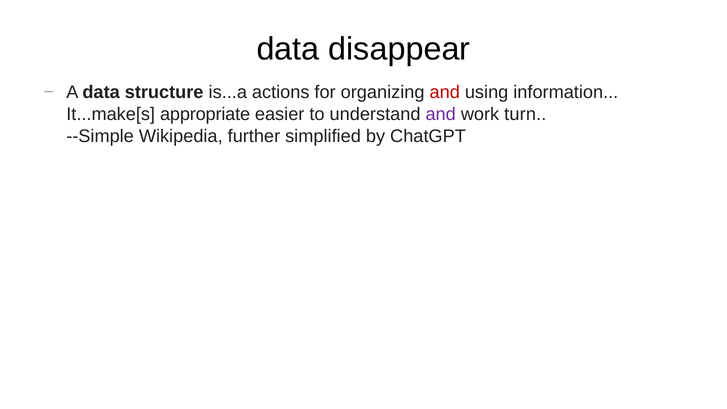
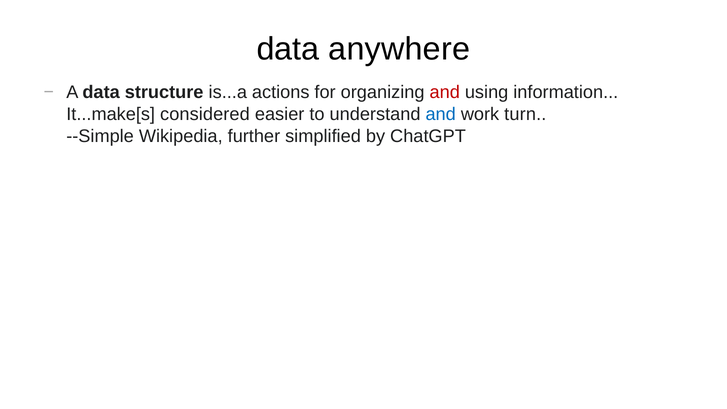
disappear: disappear -> anywhere (399, 49)
appropriate: appropriate -> considered (205, 114)
and colour: purple -> blue (441, 114)
